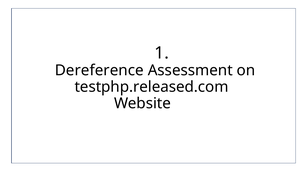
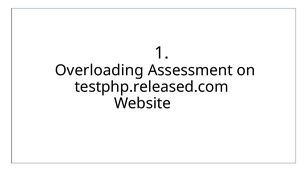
Dereference: Dereference -> Overloading (99, 70)
